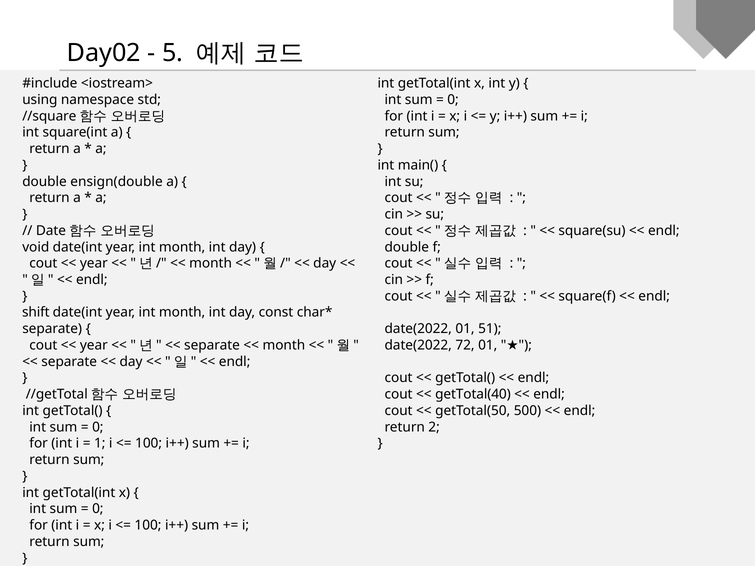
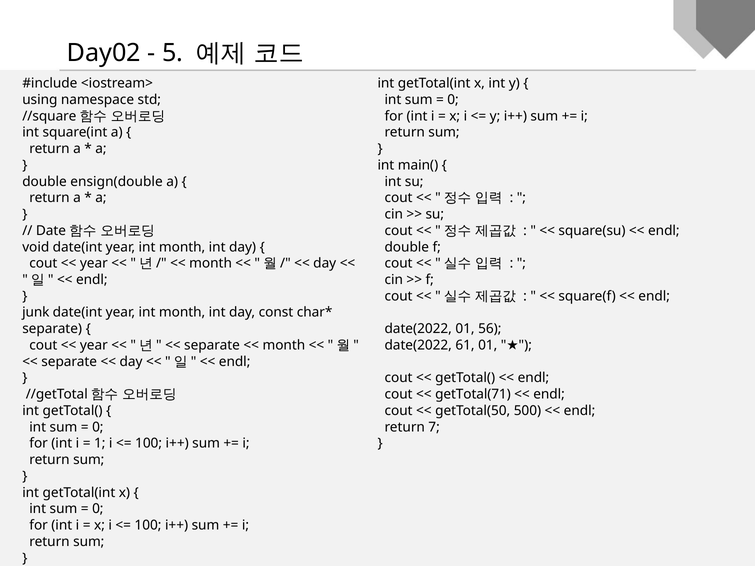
shift: shift -> junk (36, 313)
51: 51 -> 56 (490, 329)
72: 72 -> 61 (465, 345)
getTotal(40: getTotal(40 -> getTotal(71 (473, 395)
2: 2 -> 7 (434, 427)
